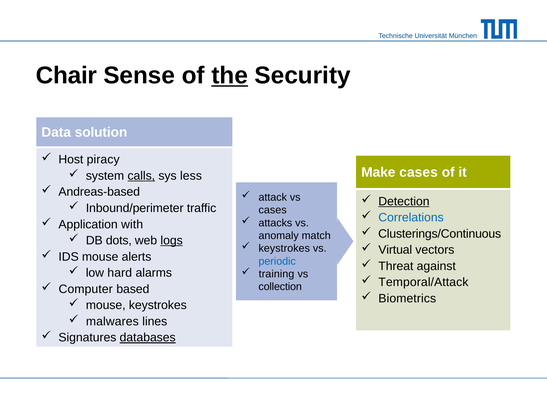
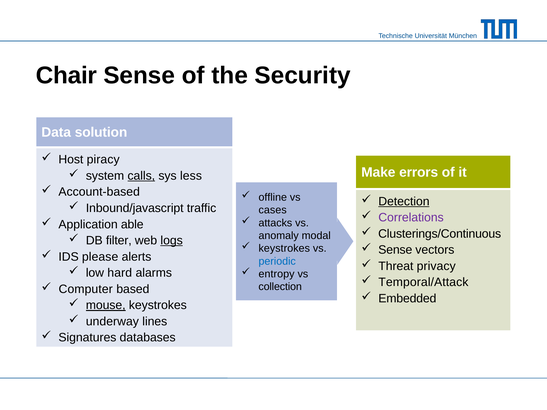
the underline: present -> none (230, 76)
Make cases: cases -> errors (419, 172)
Andreas-based: Andreas-based -> Account-based (99, 192)
attack: attack -> offline (273, 198)
Inbound/perimeter: Inbound/perimeter -> Inbound/javascript (135, 208)
Correlations colour: blue -> purple (411, 218)
with: with -> able (132, 224)
match: match -> modal (316, 236)
dots: dots -> filter (119, 241)
Virtual: Virtual -> Sense (395, 250)
IDS mouse: mouse -> please (100, 257)
against: against -> privacy (436, 266)
training: training -> entropy (277, 274)
Biometrics: Biometrics -> Embedded (407, 299)
mouse underline: none -> present (106, 305)
malwares: malwares -> underway (112, 322)
databases underline: present -> none (148, 338)
